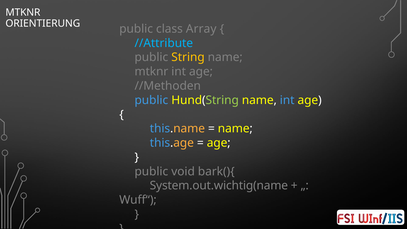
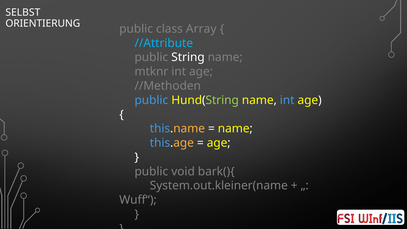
MTKNR: MTKNR -> SELBST (23, 12)
String colour: yellow -> white (188, 57)
System.out.wichtig(name: System.out.wichtig(name -> System.out.kleiner(name (219, 186)
